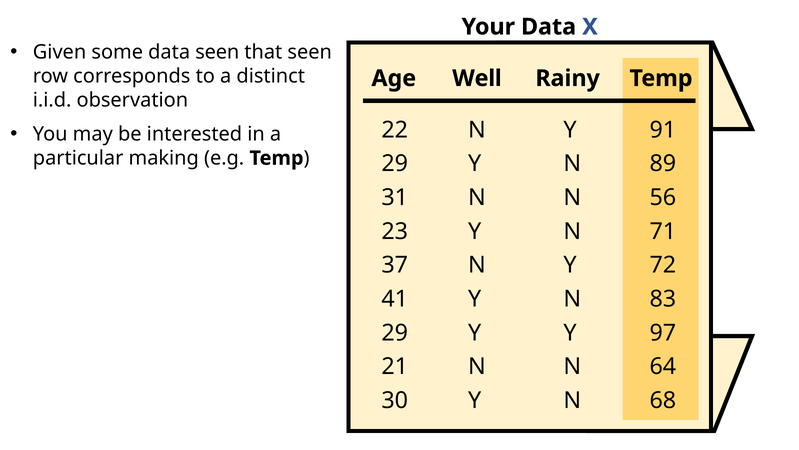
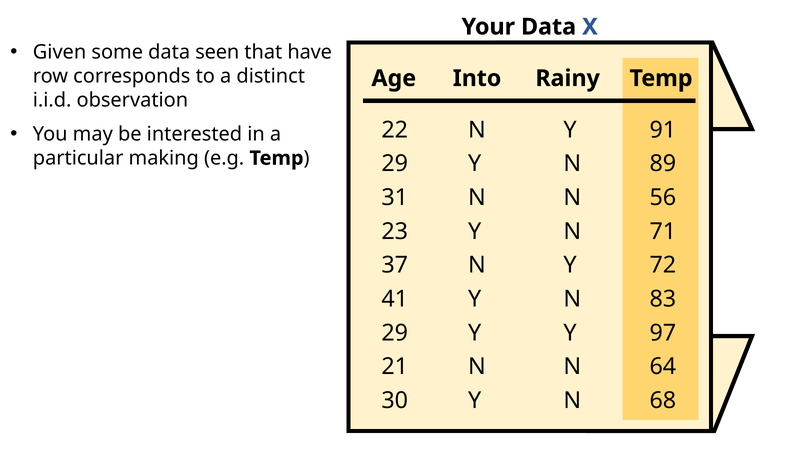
that seen: seen -> have (310, 52)
Well: Well -> Into (477, 78)
